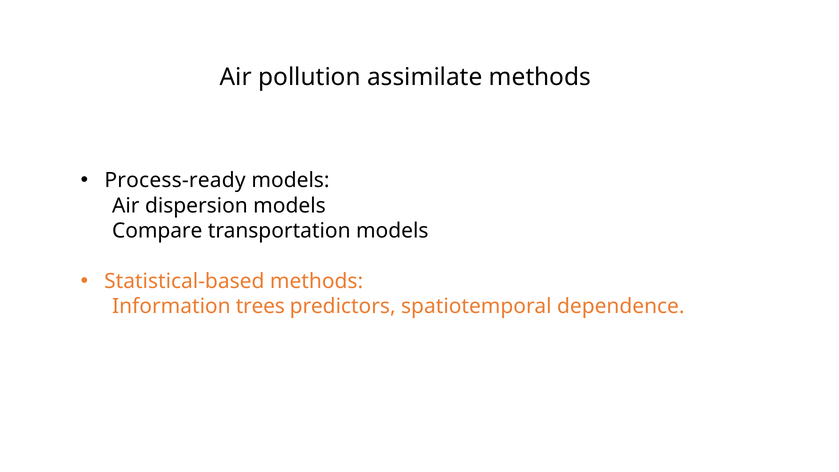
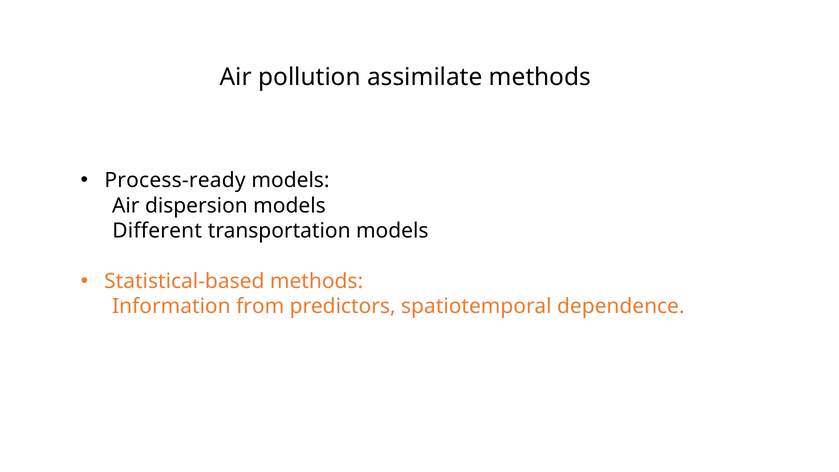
Compare: Compare -> Different (157, 231)
trees: trees -> from (260, 306)
